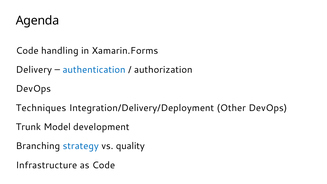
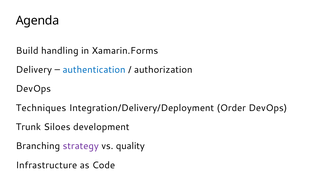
Code: Code -> Build (27, 51)
Other: Other -> Order (231, 108)
Model: Model -> Siloes (57, 127)
strategy colour: blue -> purple (81, 146)
